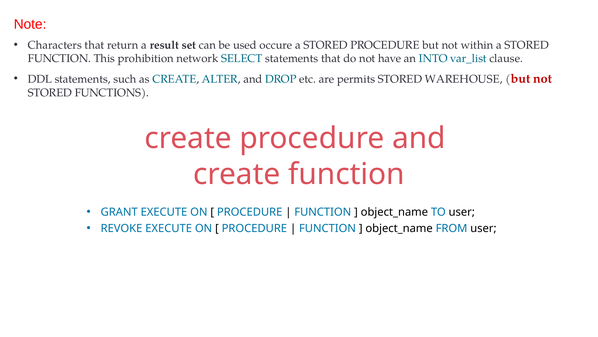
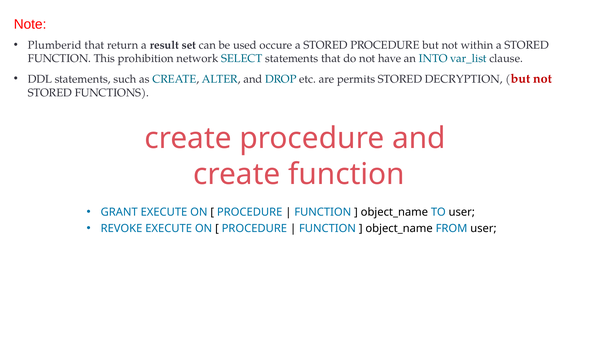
Characters: Characters -> Plumberid (55, 45)
WAREHOUSE: WAREHOUSE -> DECRYPTION (464, 79)
